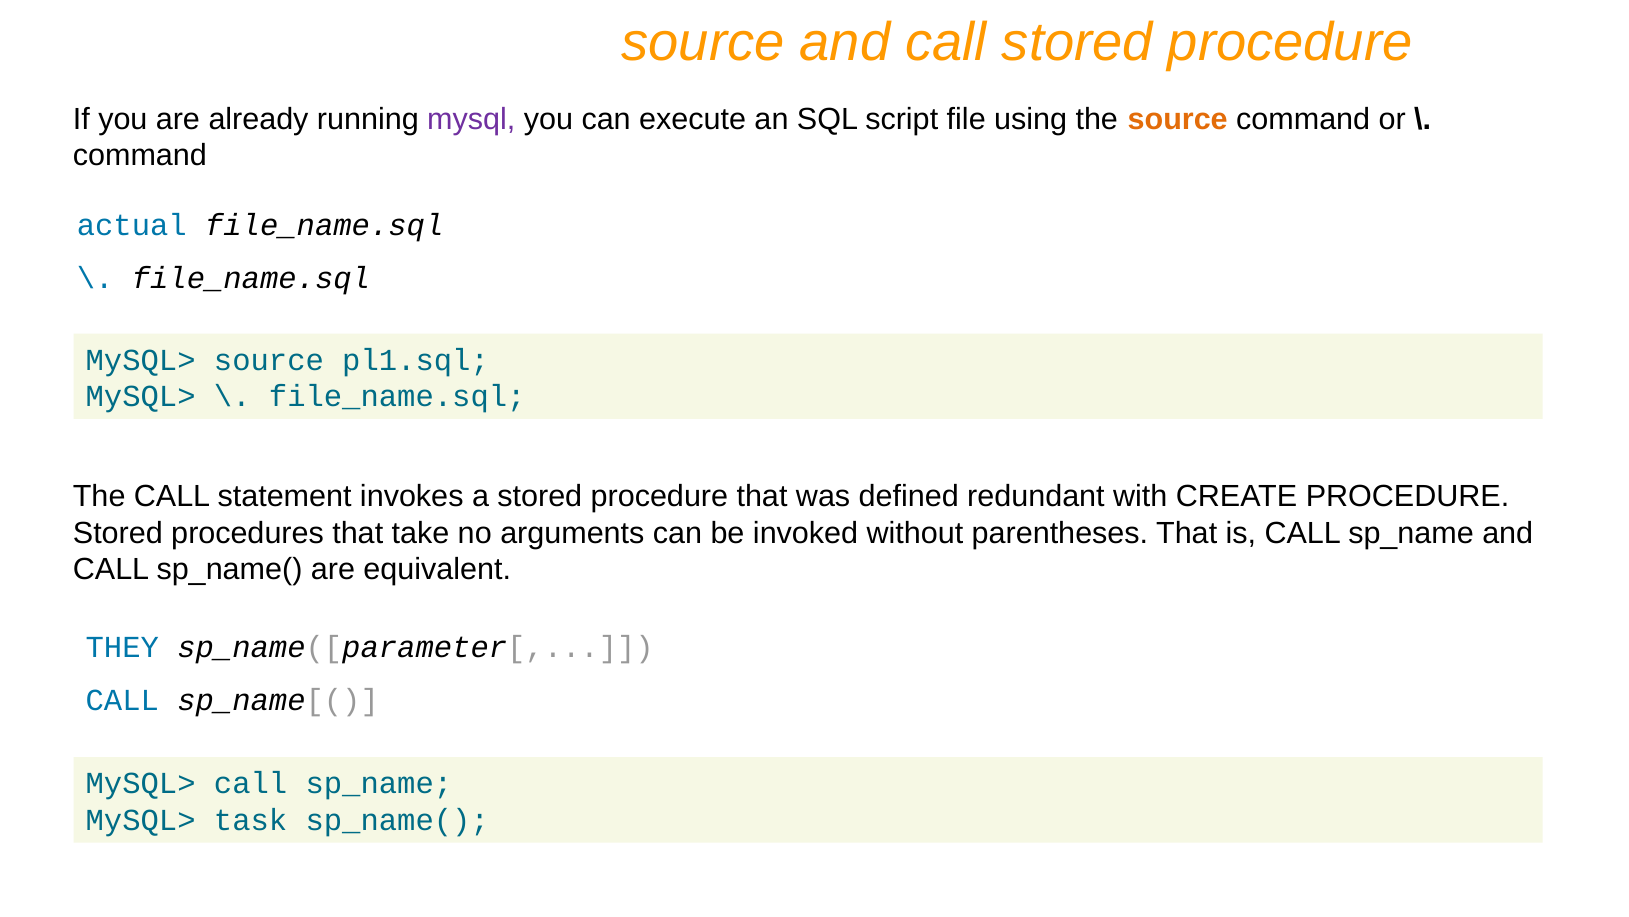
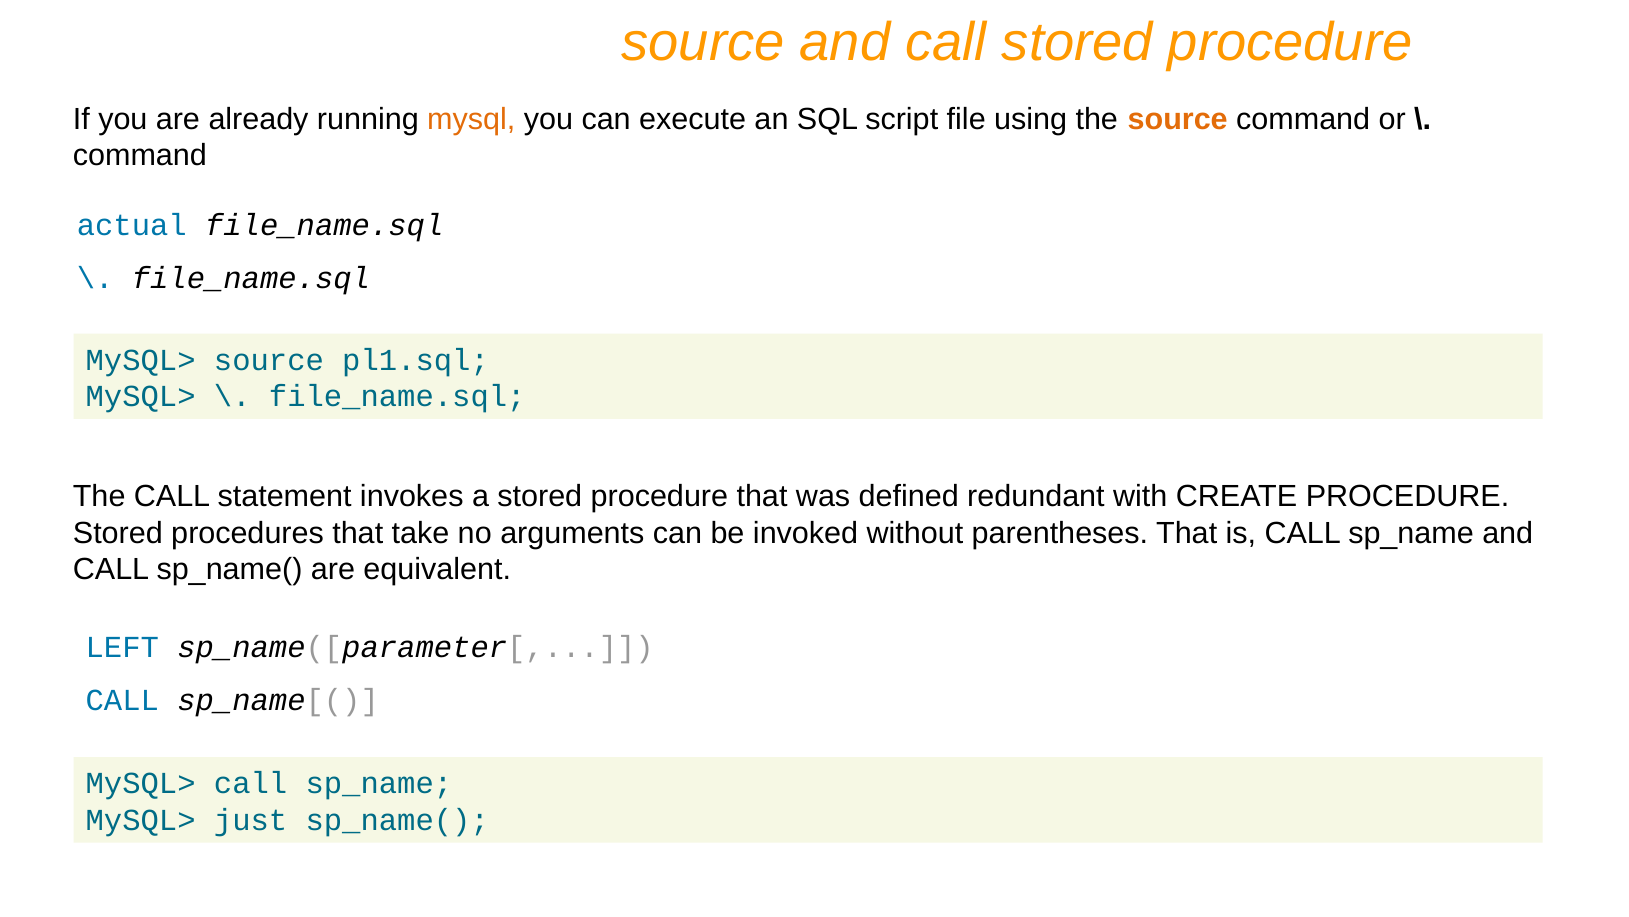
mysql colour: purple -> orange (471, 119)
THEY: THEY -> LEFT (122, 647)
task: task -> just (251, 820)
